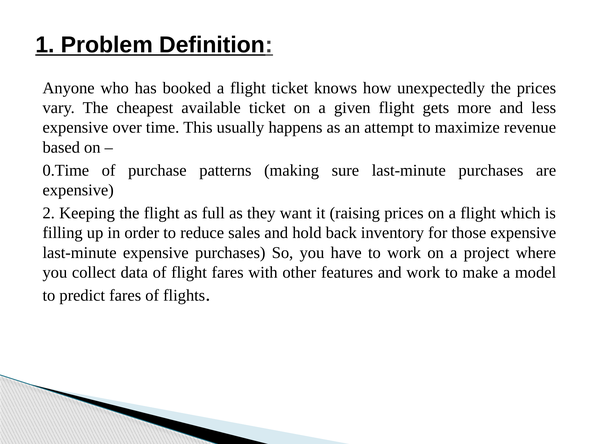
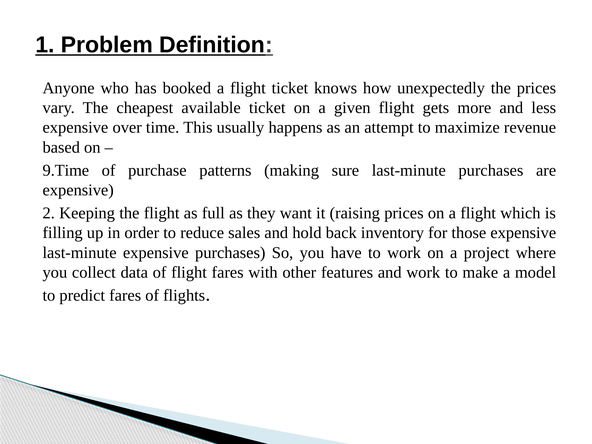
0.Time: 0.Time -> 9.Time (66, 170)
